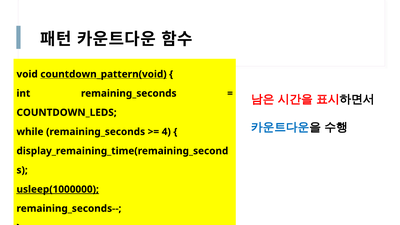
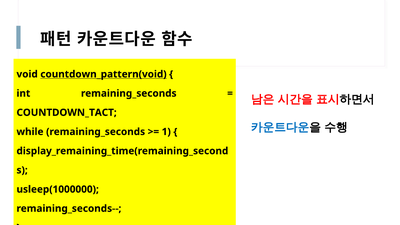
COUNTDOWN_LEDS: COUNTDOWN_LEDS -> COUNTDOWN_TACT (67, 113)
4: 4 -> 1 (166, 132)
usleep(1000000 underline: present -> none (58, 189)
